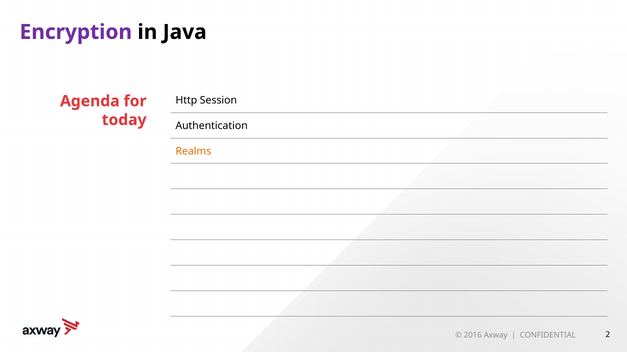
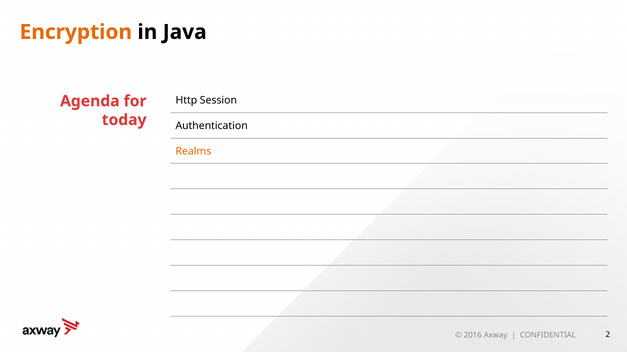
Encryption colour: purple -> orange (76, 32)
